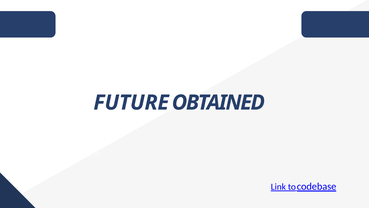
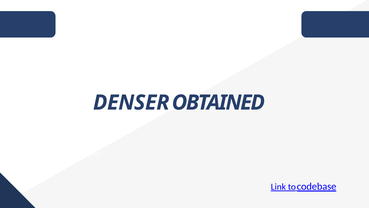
FUTURE: FUTURE -> DENSER (131, 102)
